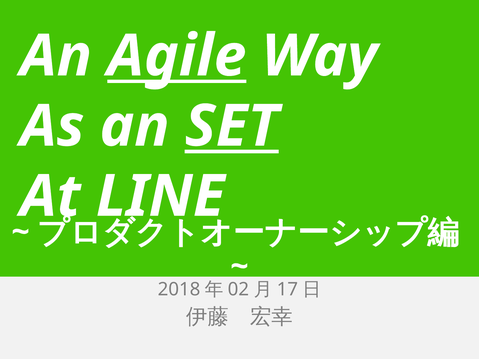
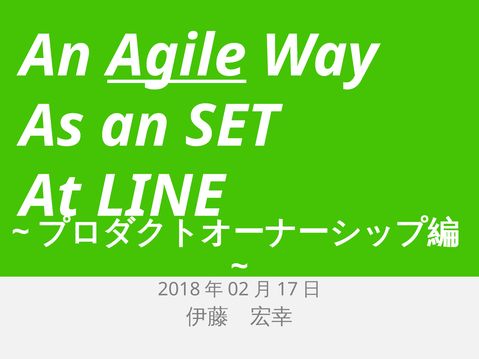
SET underline: present -> none (232, 126)
